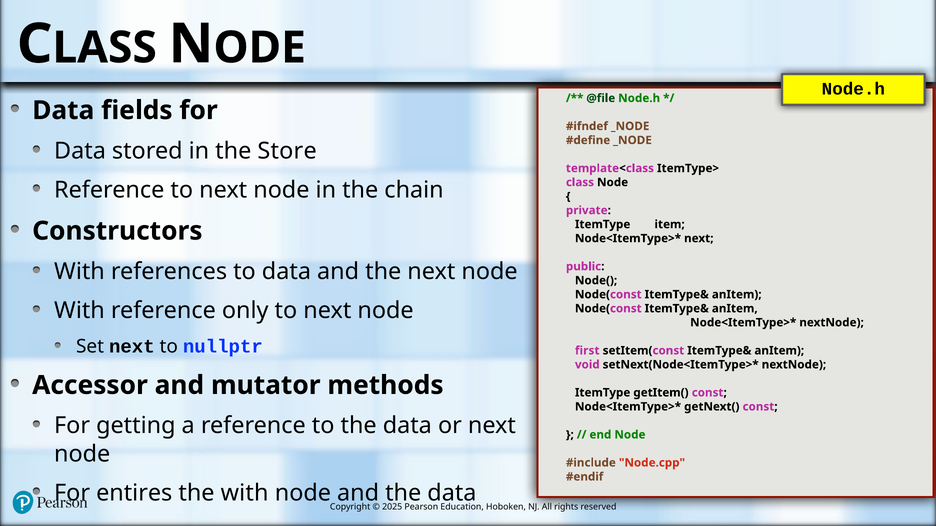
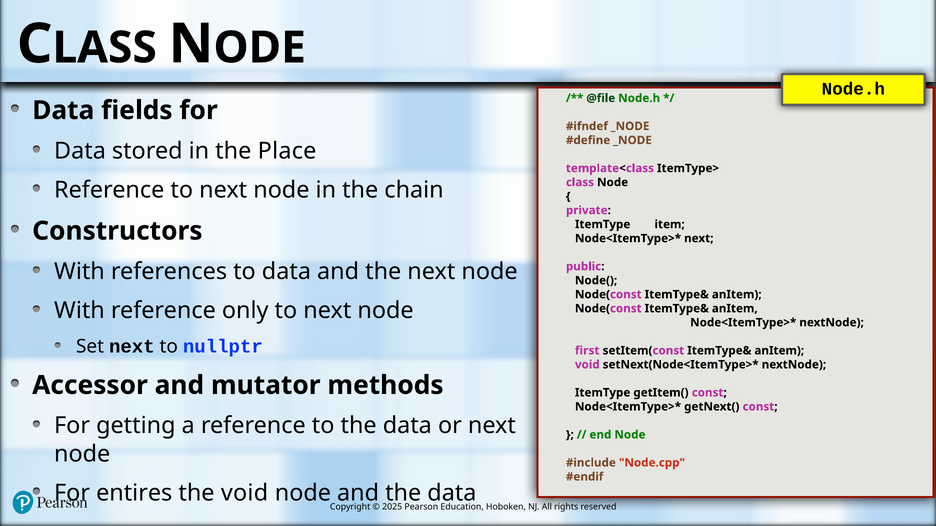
Store: Store -> Place (287, 151)
the with: with -> void (245, 493)
